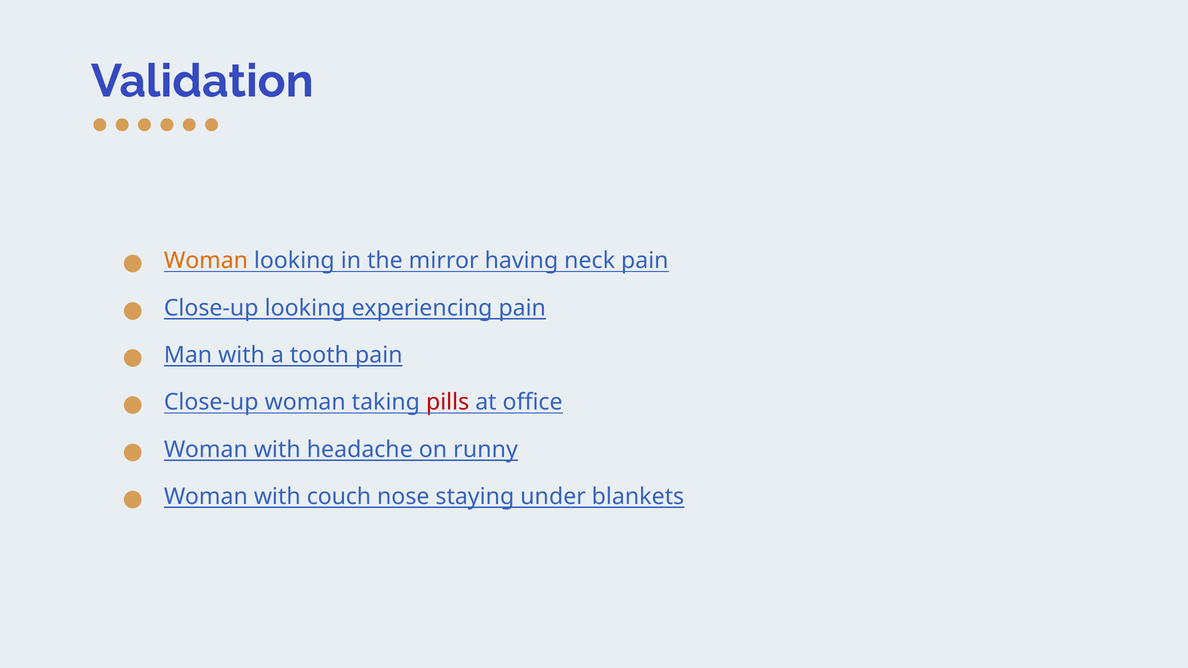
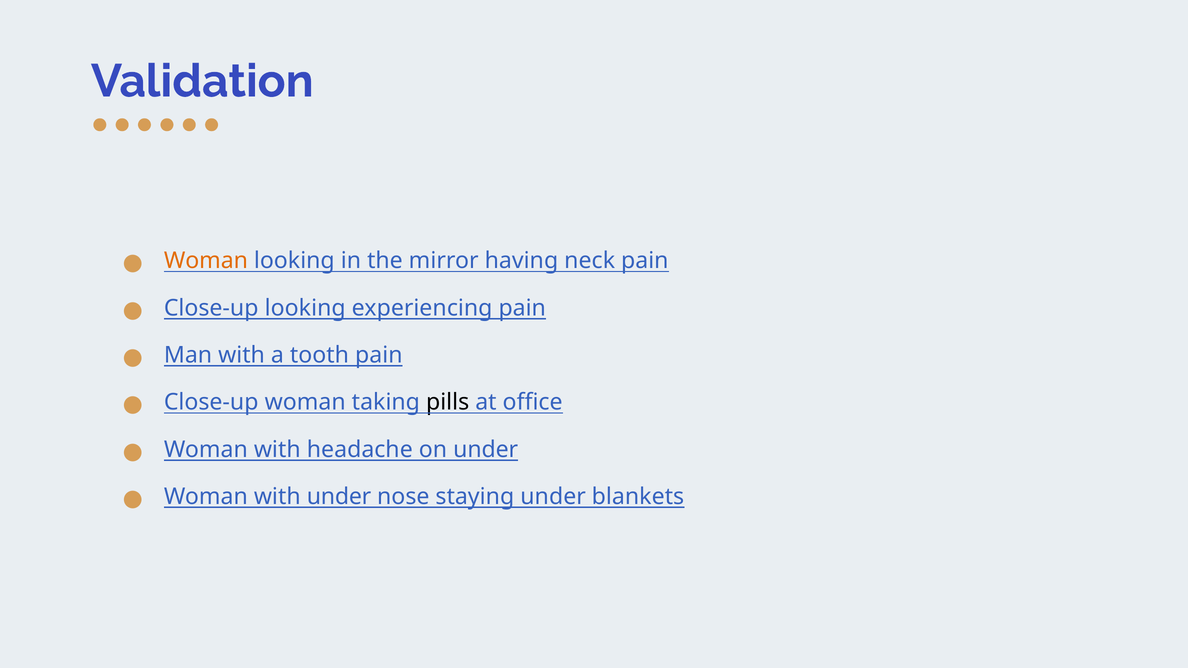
pills colour: red -> black (448, 402)
on runny: runny -> under (486, 450)
with couch: couch -> under (339, 497)
